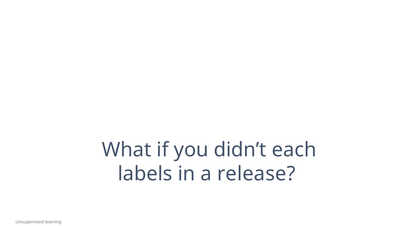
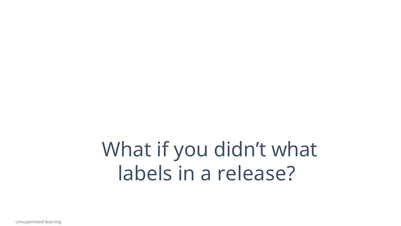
didn’t each: each -> what (294, 150)
